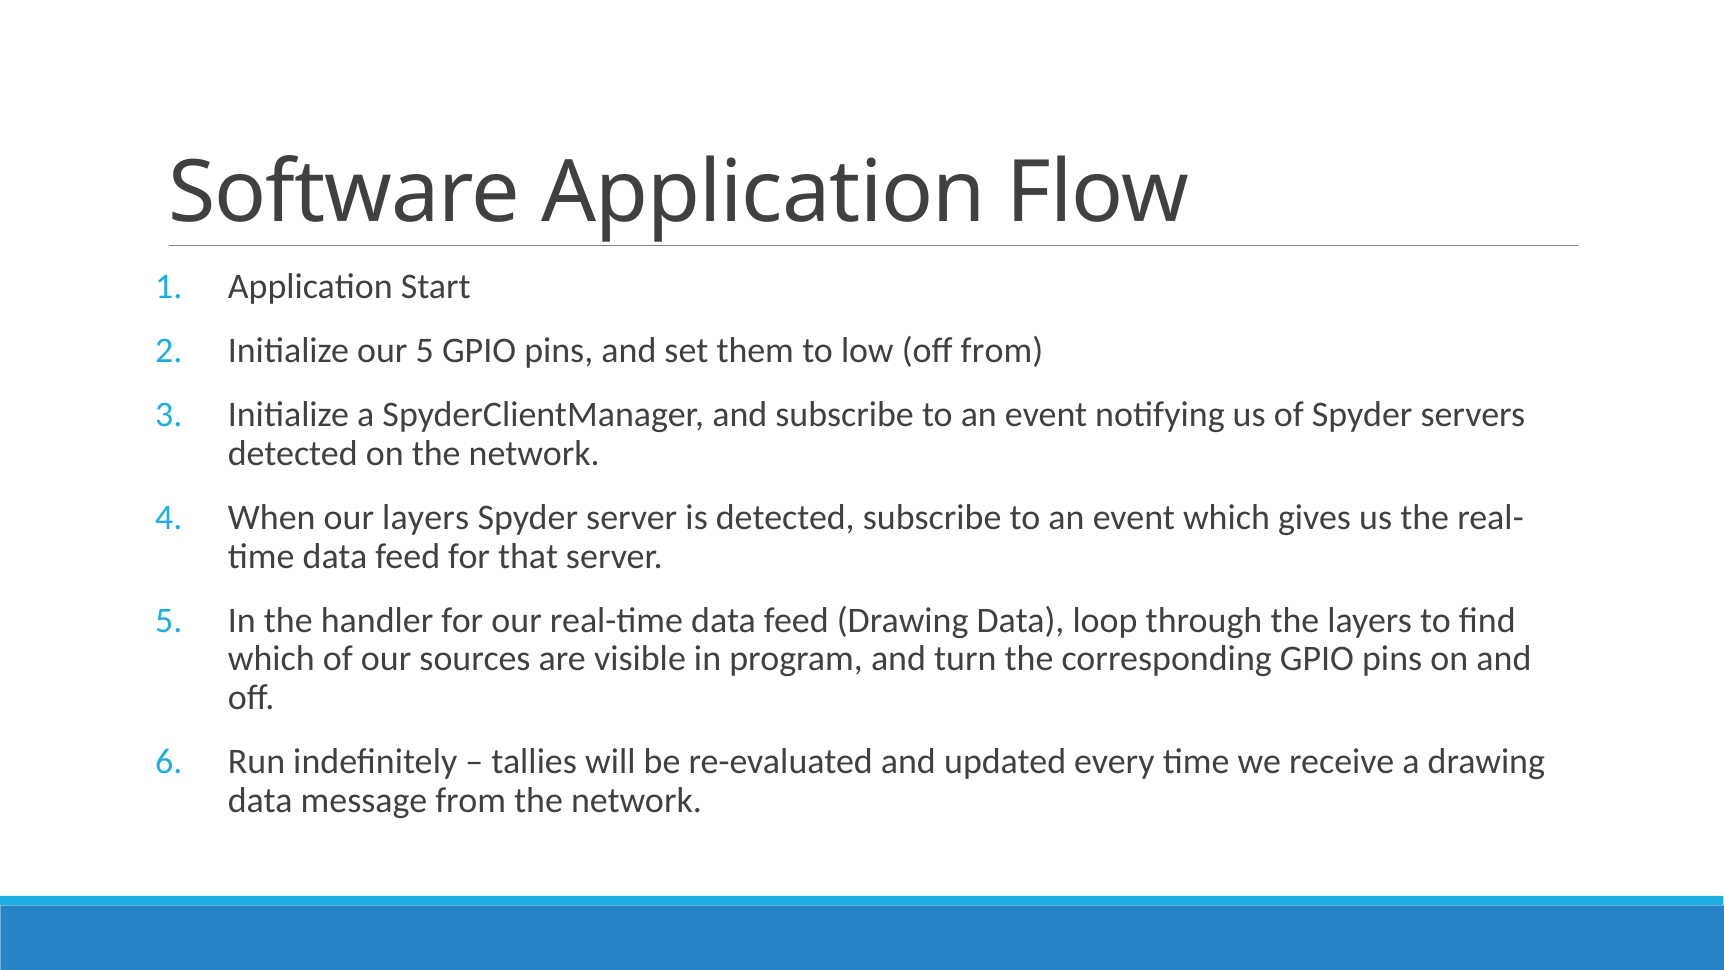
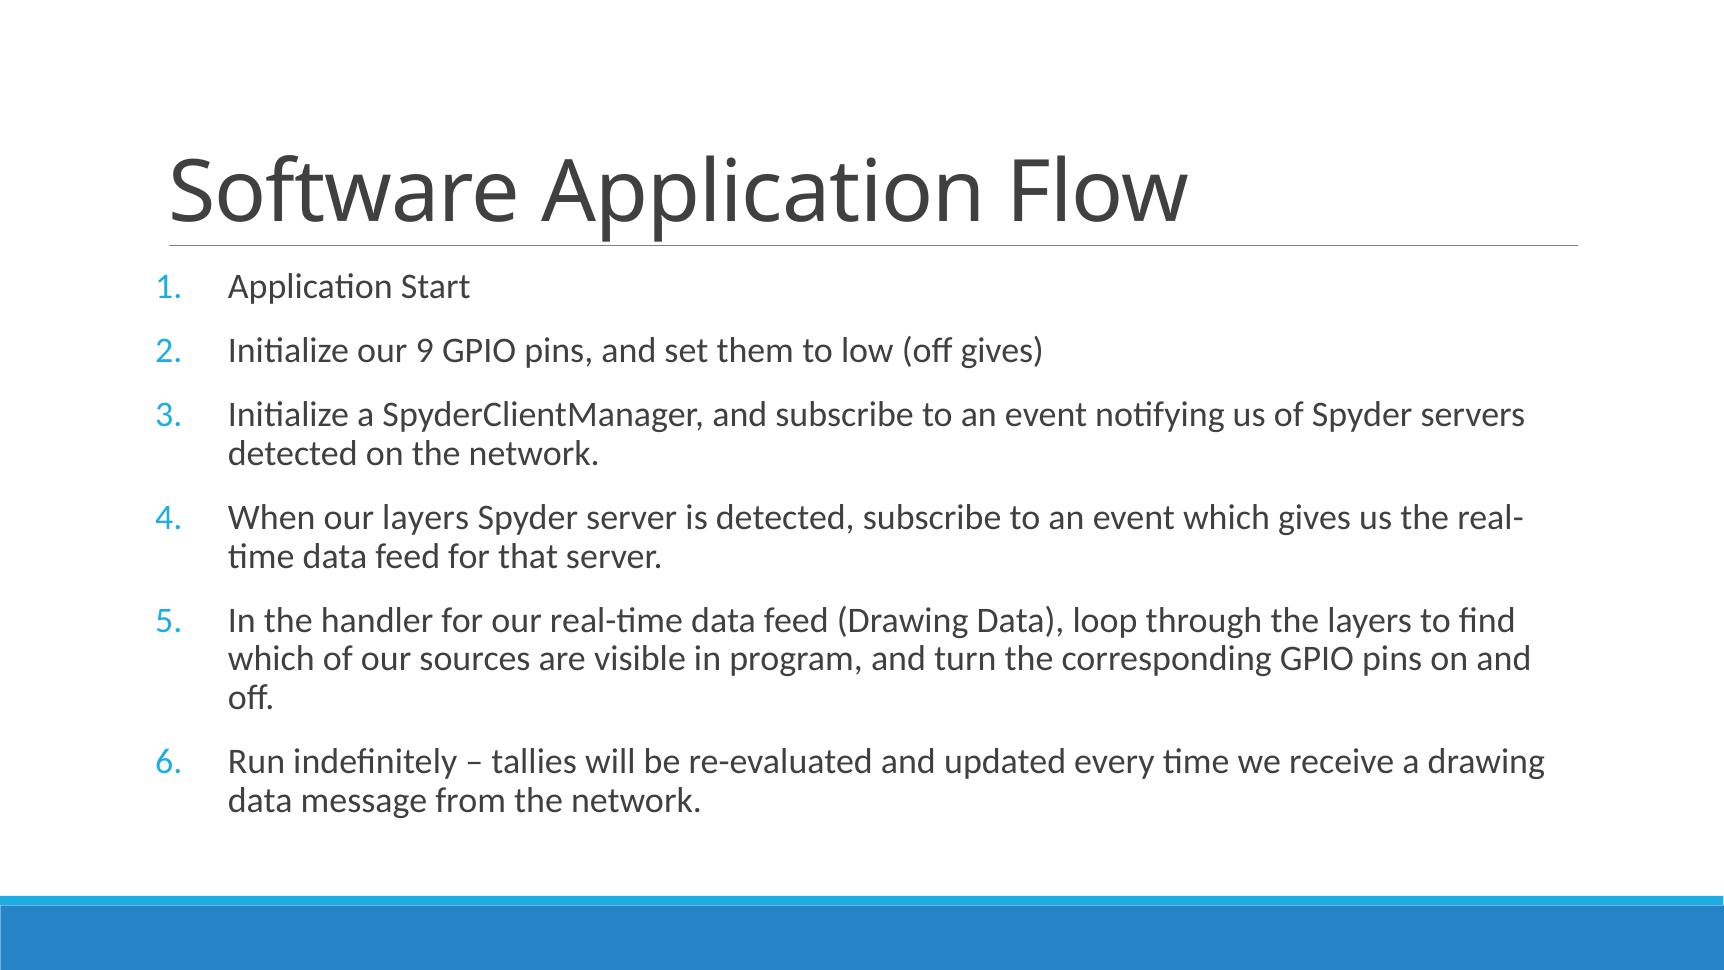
our 5: 5 -> 9 (425, 351)
off from: from -> gives (1002, 351)
